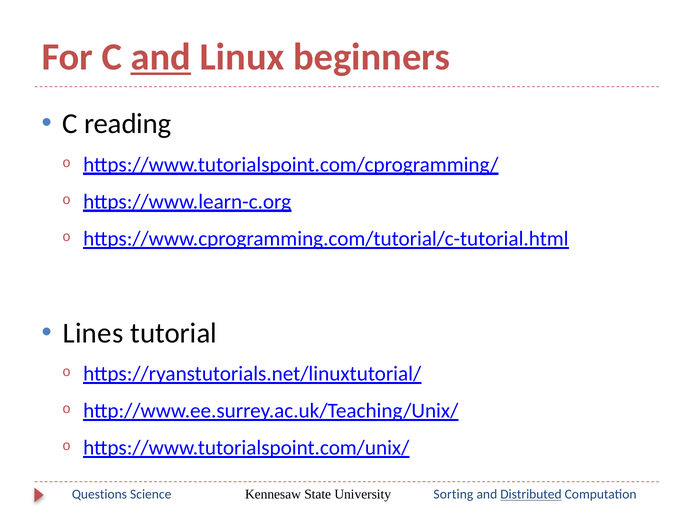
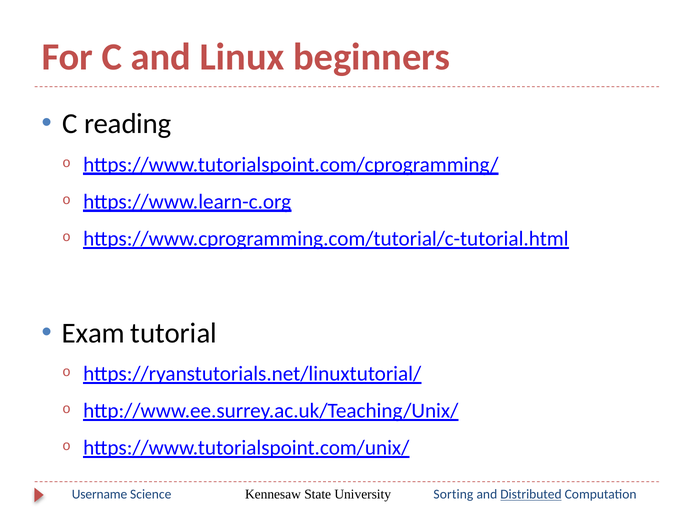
and underline: present -> none (161, 57)
Lines: Lines -> Exam (93, 333)
Questions: Questions -> Username (100, 495)
